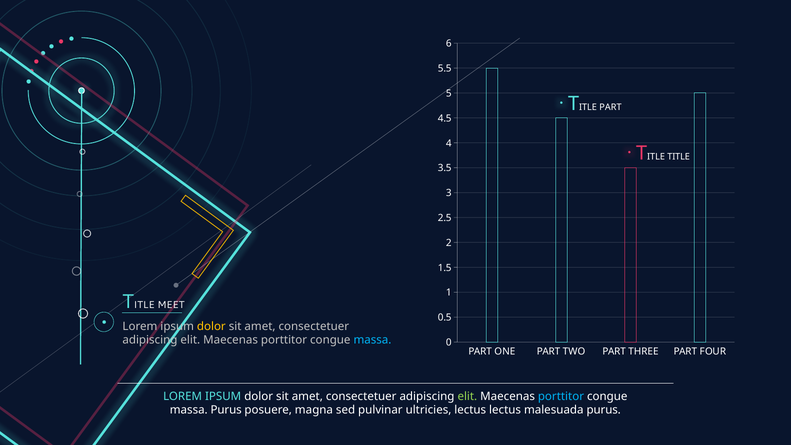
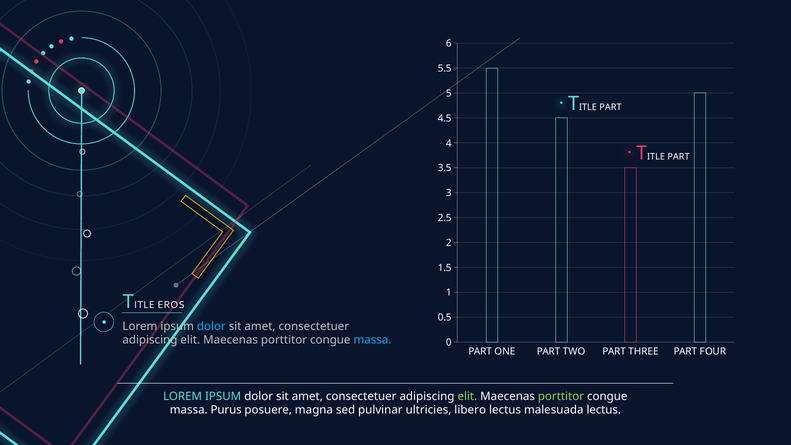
TITLE: TITLE -> PART (679, 157)
MEET: MEET -> EROS (171, 305)
dolor colour: yellow -> light blue (211, 326)
porttitor colour: light blue -> light green (561, 396)
ultricies lectus: lectus -> libero (470, 410)
malesuada purus: purus -> lectus (604, 410)
